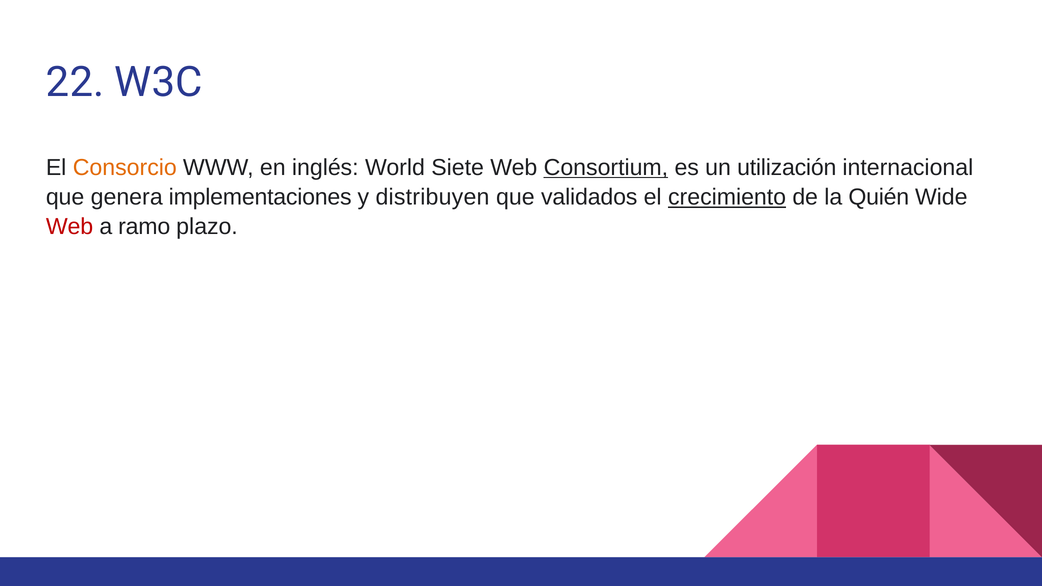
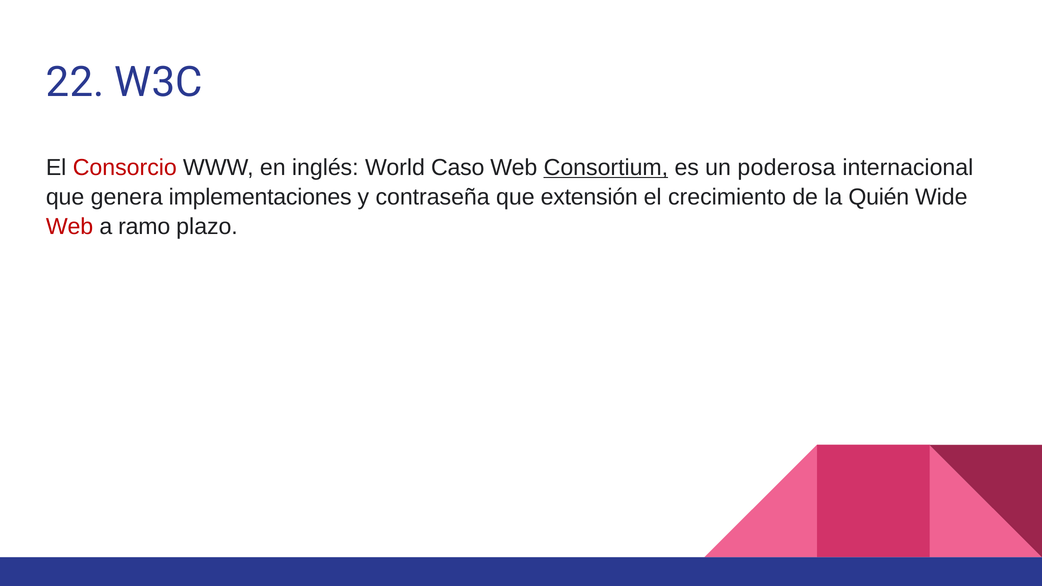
Consorcio colour: orange -> red (125, 168)
Siete: Siete -> Caso (458, 168)
utilización: utilización -> poderosa (787, 168)
distribuyen: distribuyen -> contraseña (433, 197)
validados: validados -> extensión (589, 197)
crecimiento underline: present -> none (727, 197)
